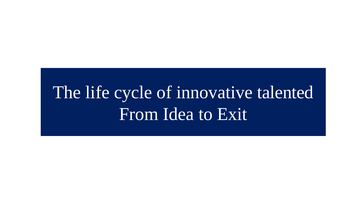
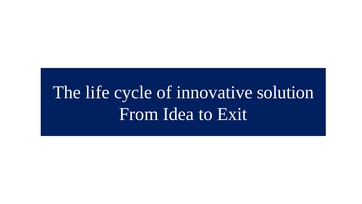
talented: talented -> solution (285, 92)
